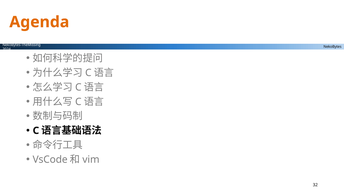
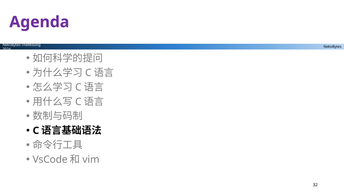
Agenda colour: orange -> purple (39, 22)
